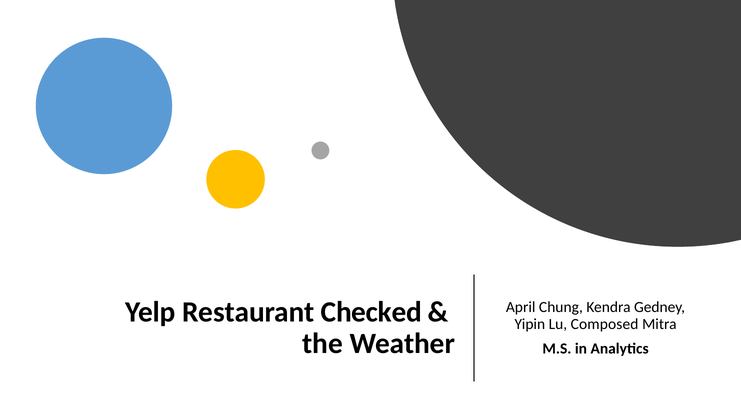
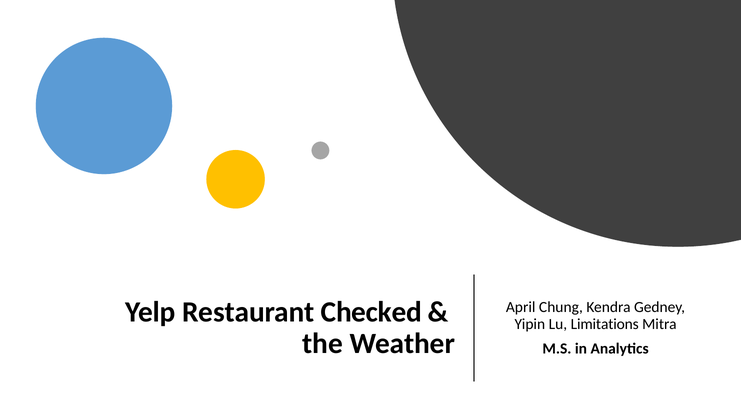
Composed: Composed -> Limitations (605, 324)
